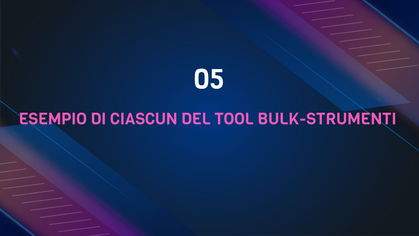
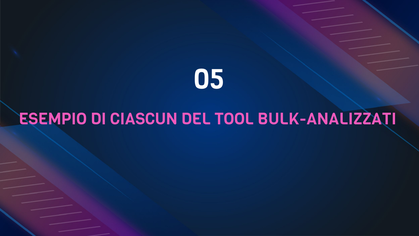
BULK-STRUMENTI: BULK-STRUMENTI -> BULK-ANALIZZATI (327, 119)
